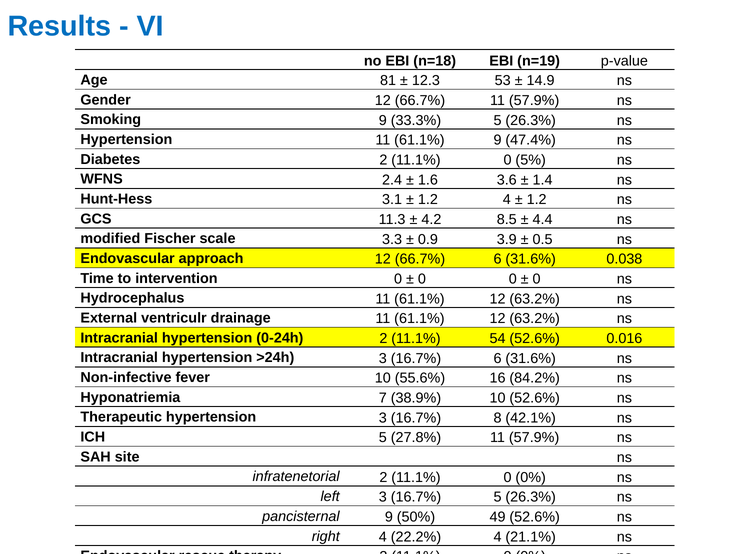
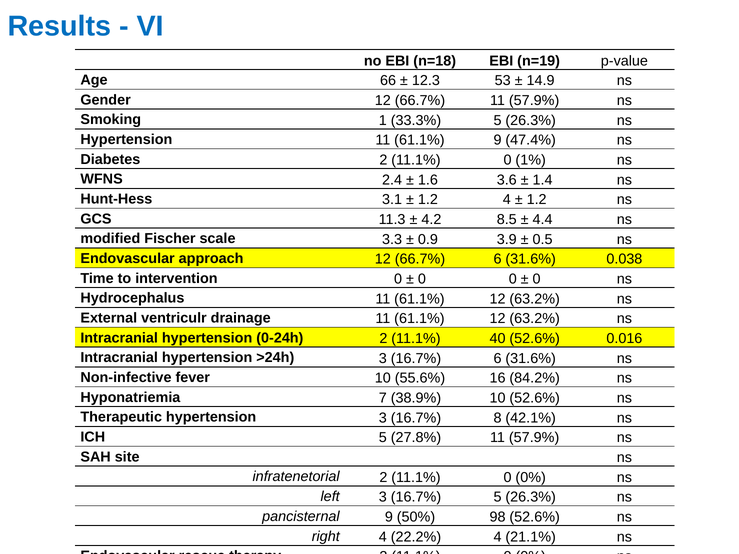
81: 81 -> 66 (388, 81)
Smoking 9: 9 -> 1 (383, 120)
5%: 5% -> 1% (531, 160)
54: 54 -> 40 (498, 339)
49: 49 -> 98 (498, 517)
